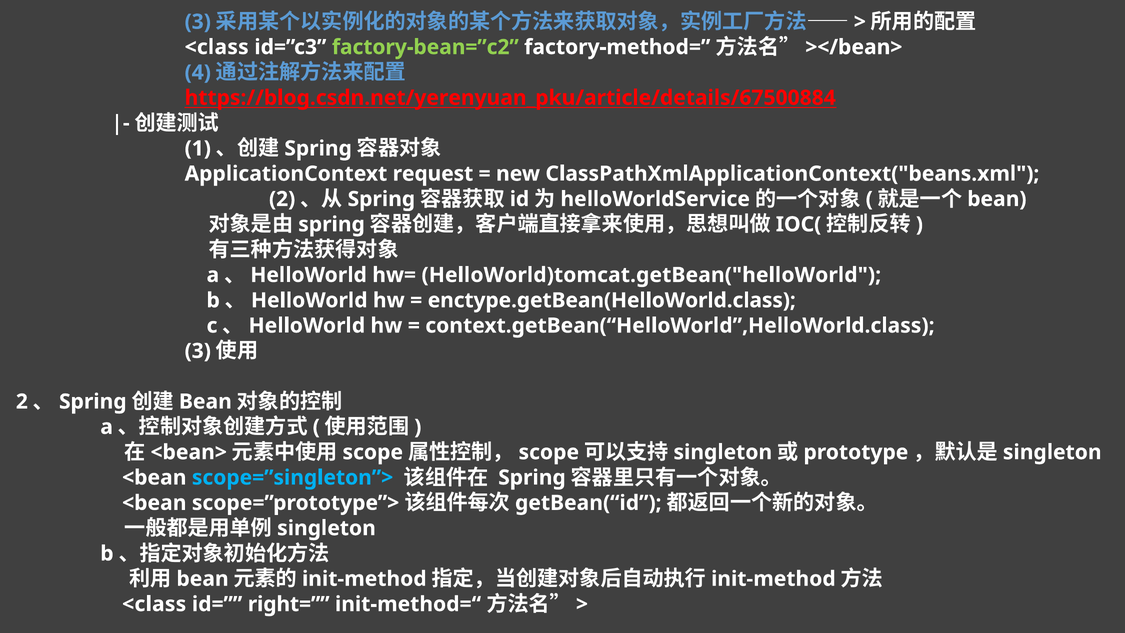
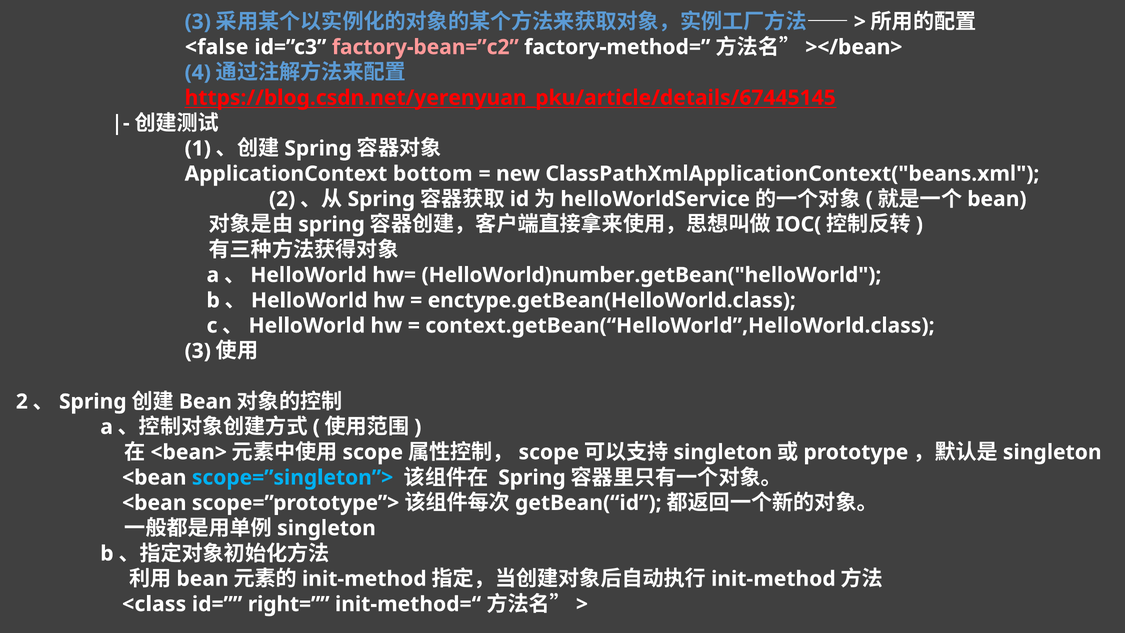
<class: <class -> <false (217, 47)
factory-bean=”c2 colour: light green -> pink (425, 47)
https://blog.csdn.net/yerenyuan_pku/article/details/67500884: https://blog.csdn.net/yerenyuan_pku/article/details/67500884 -> https://blog.csdn.net/yerenyuan_pku/article/details/67445145 (510, 98)
request: request -> bottom (433, 174)
HelloWorld)tomcat.getBean("helloWorld: HelloWorld)tomcat.getBean("helloWorld -> HelloWorld)number.getBean("helloWorld (651, 275)
